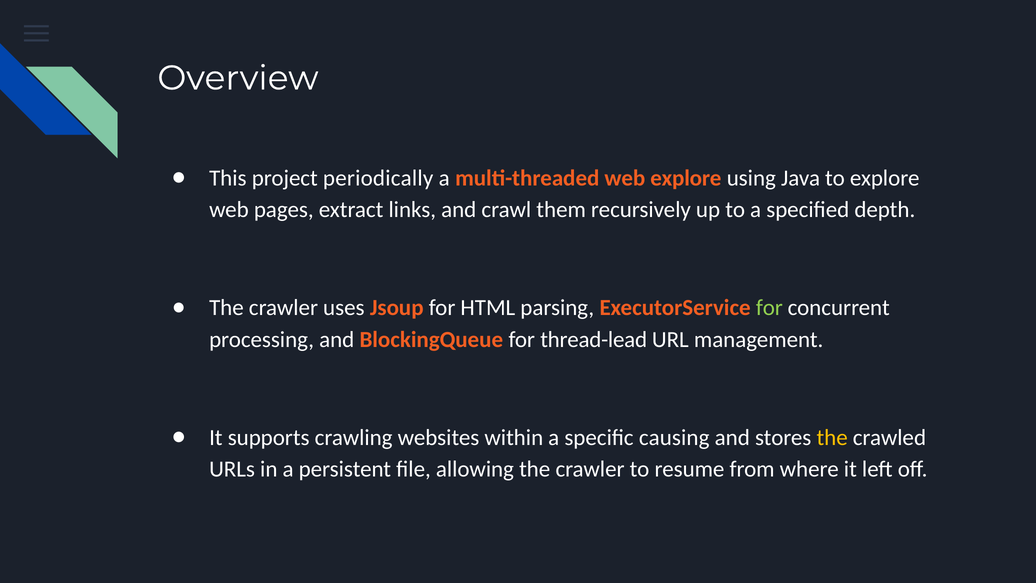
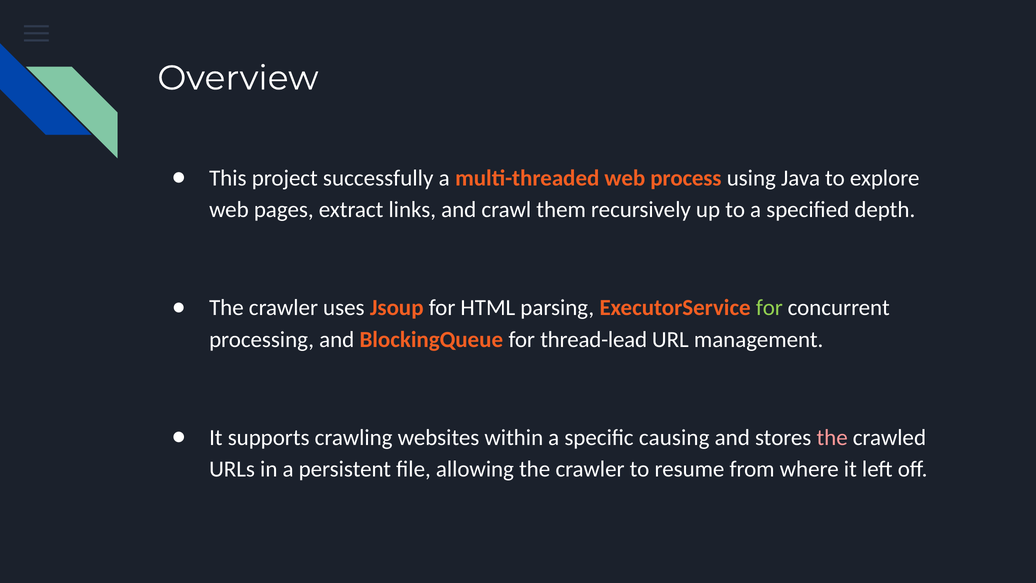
periodically: periodically -> successfully (378, 178)
web explore: explore -> process (686, 178)
the colour: yellow -> pink (832, 437)
